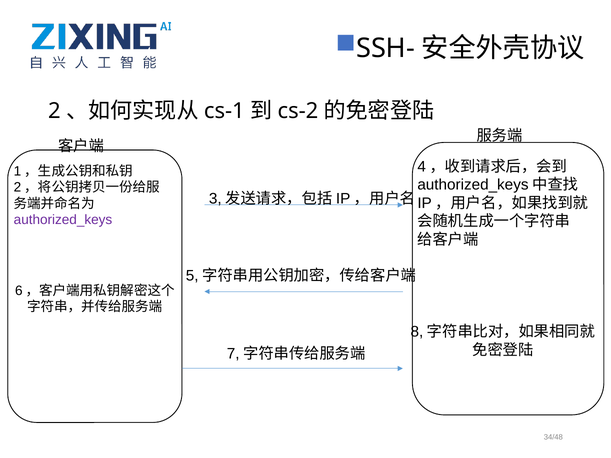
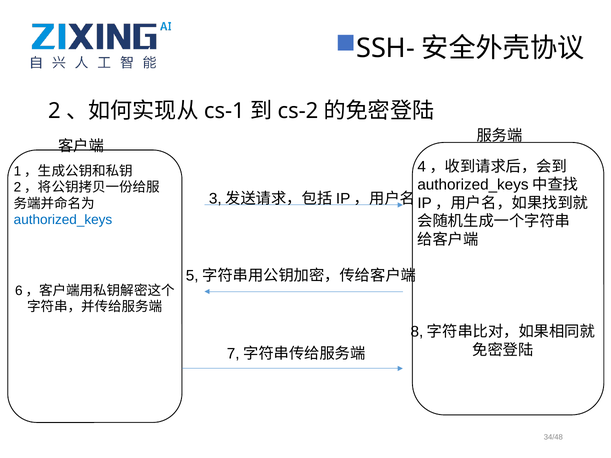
authorized_keys colour: purple -> blue (63, 220)
